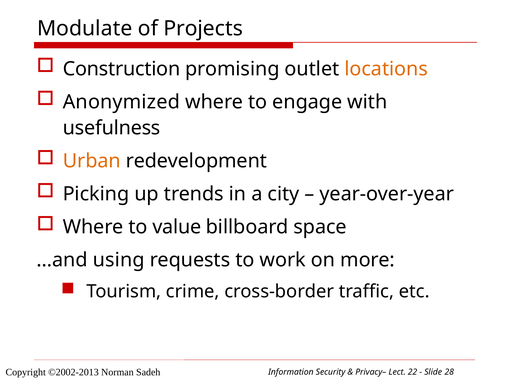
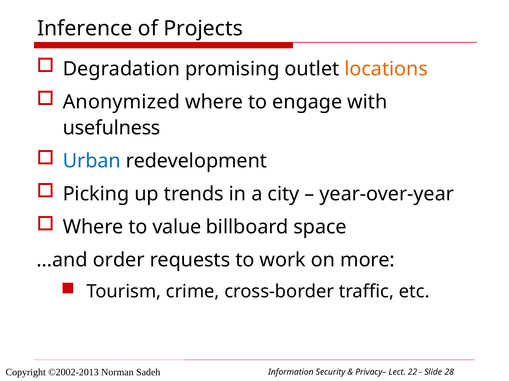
Modulate: Modulate -> Inference (85, 29)
Construction: Construction -> Degradation (121, 69)
Urban colour: orange -> blue (92, 161)
using: using -> order (119, 261)
